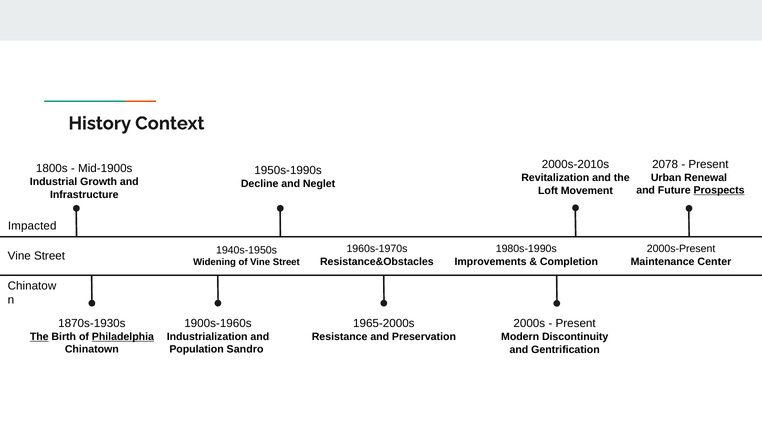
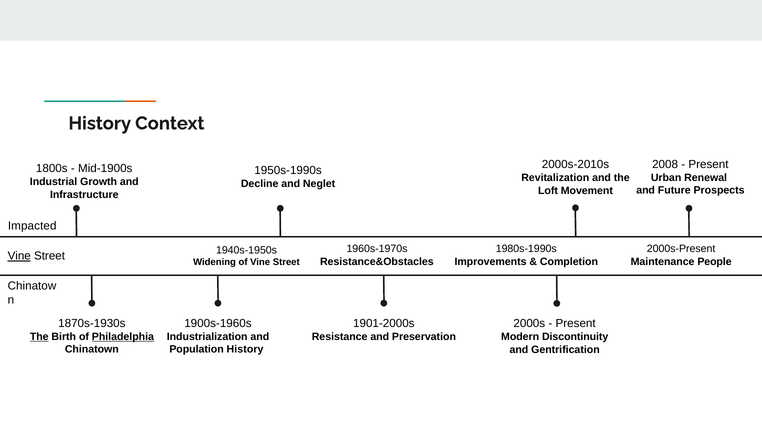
2078: 2078 -> 2008 (665, 164)
Prospects underline: present -> none (719, 190)
Vine underline: none -> present (19, 256)
Center: Center -> People (714, 261)
1965-2000s: 1965-2000s -> 1901-2000s (384, 323)
Population Sandro: Sandro -> History (245, 349)
